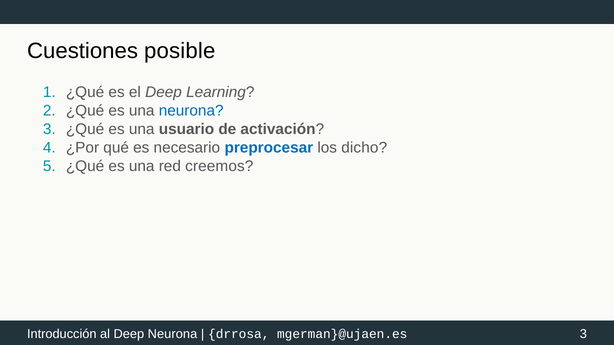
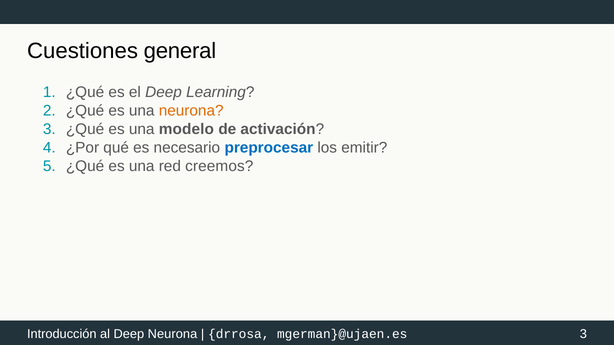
posible: posible -> general (180, 51)
neurona colour: blue -> orange (191, 111)
usuario: usuario -> modelo (186, 129)
dicho: dicho -> emitir (364, 148)
